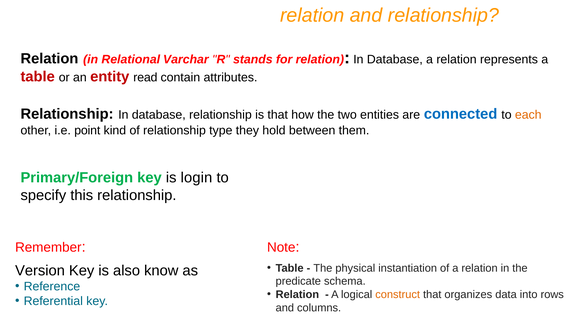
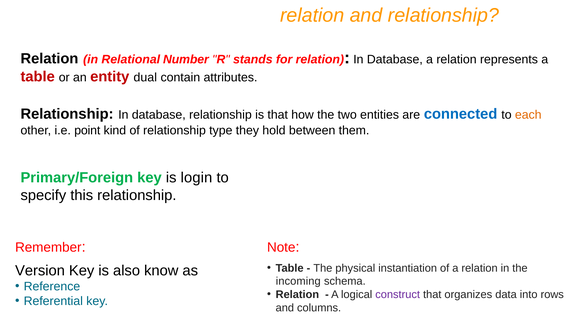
Varchar: Varchar -> Number (186, 59)
read: read -> dual (145, 78)
predicate: predicate -> incoming (298, 281)
construct colour: orange -> purple (398, 294)
